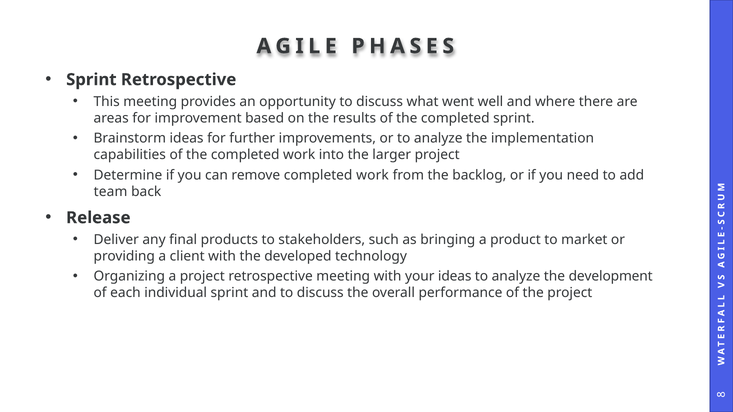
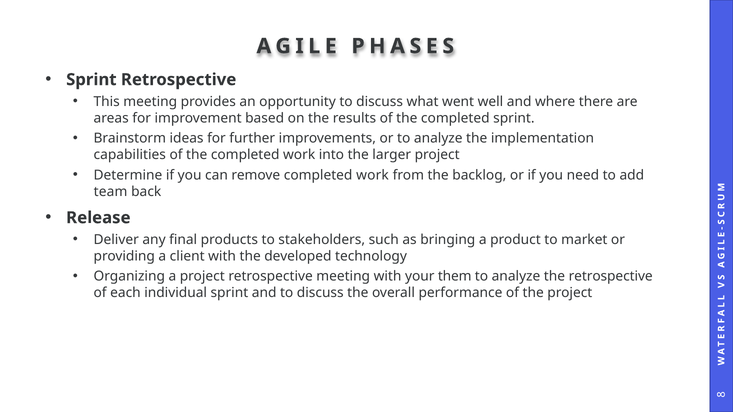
your ideas: ideas -> them (455, 277)
the development: development -> retrospective (611, 277)
